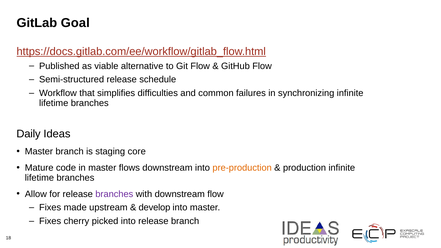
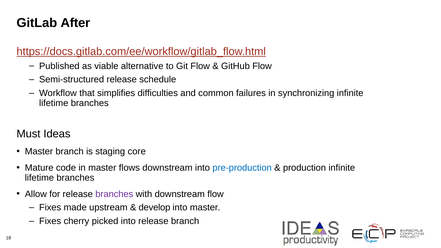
Goal: Goal -> After (75, 23)
Daily: Daily -> Must (28, 134)
pre-production colour: orange -> blue (242, 168)
